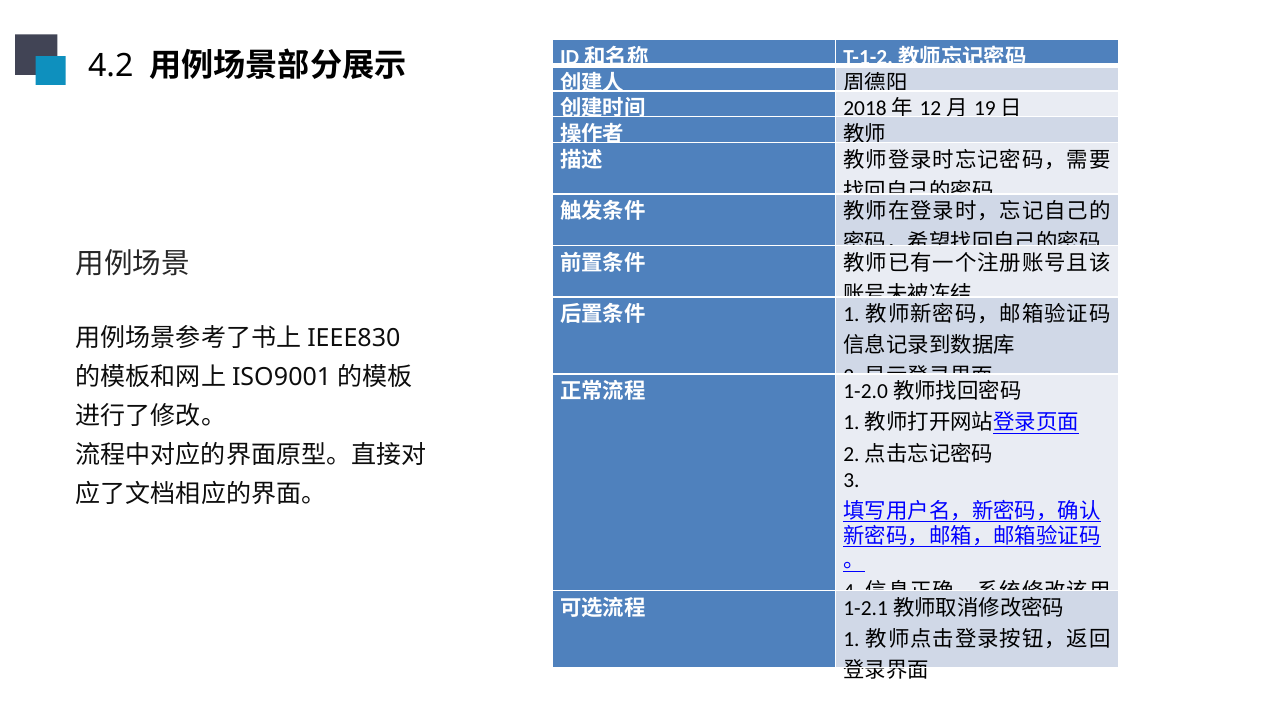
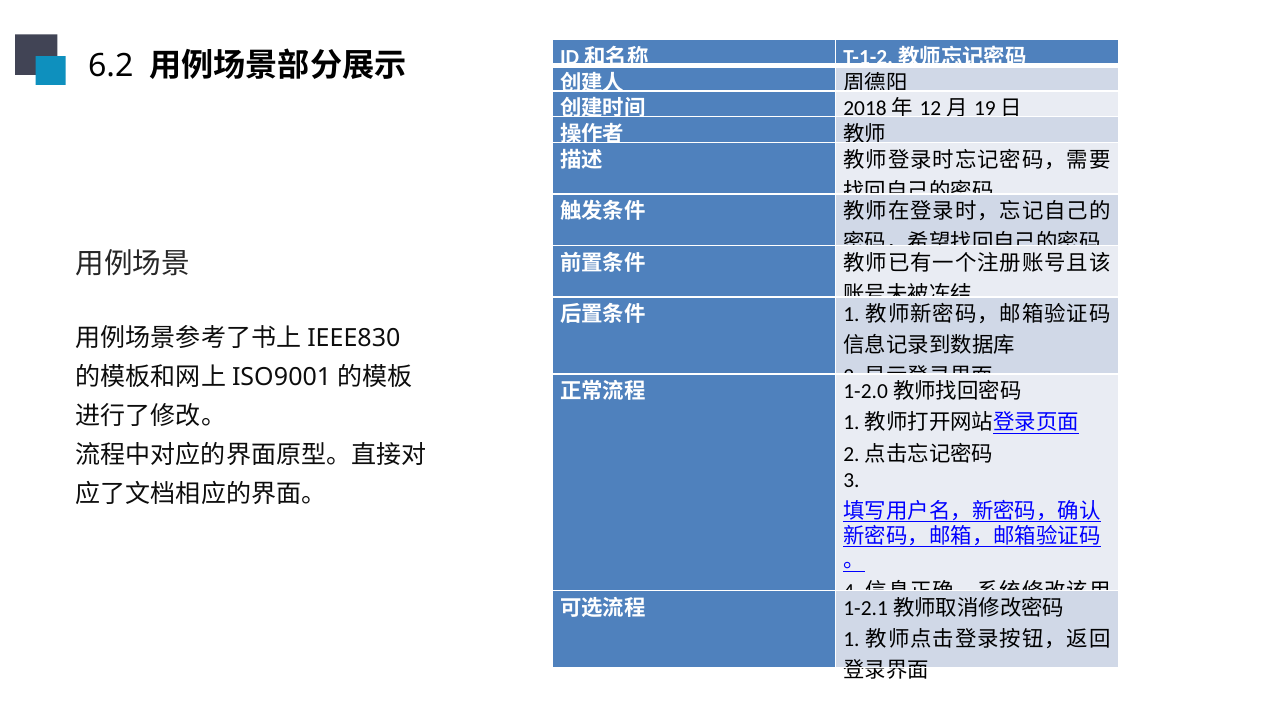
4.2: 4.2 -> 6.2 (111, 65)
